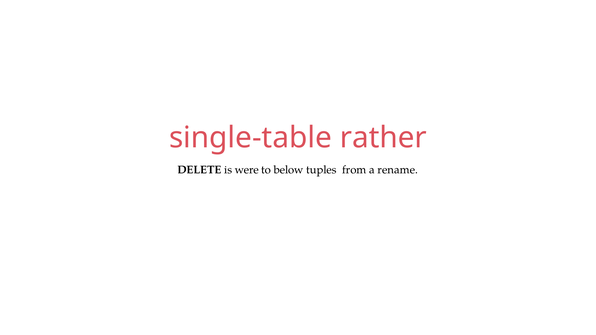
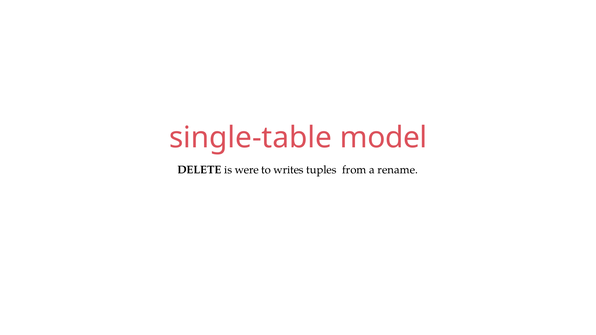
rather: rather -> model (384, 138)
below: below -> writes (289, 170)
